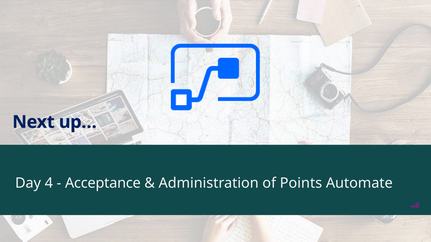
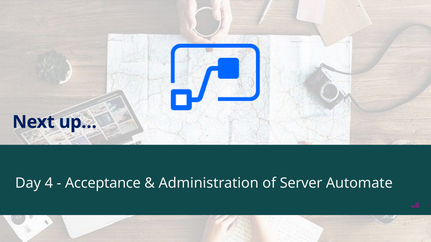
Points: Points -> Server (301, 183)
